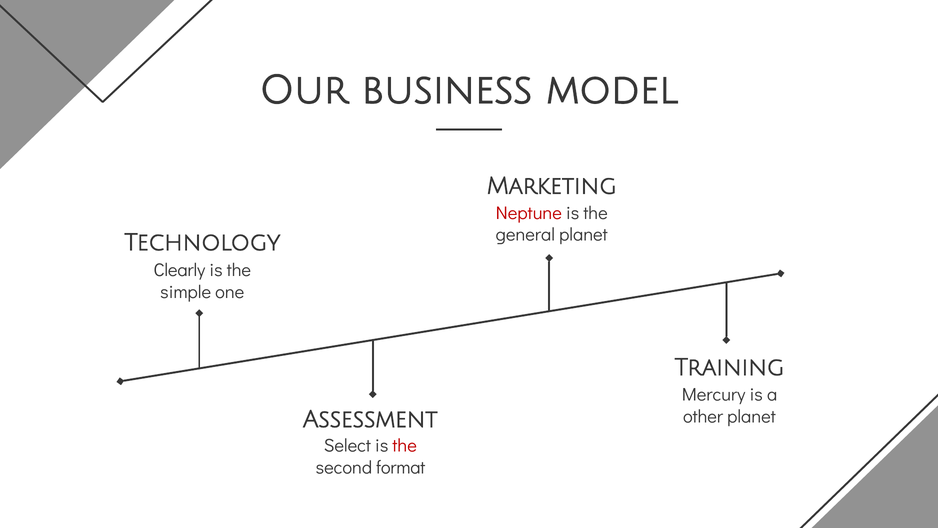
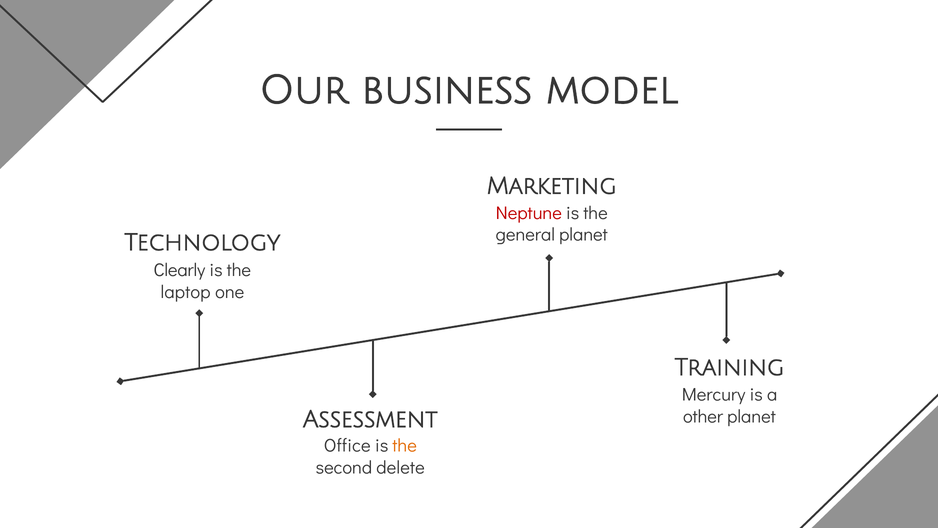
simple: simple -> laptop (186, 292)
Select: Select -> Office (347, 445)
the colour: red -> orange (405, 445)
format: format -> delete (401, 467)
